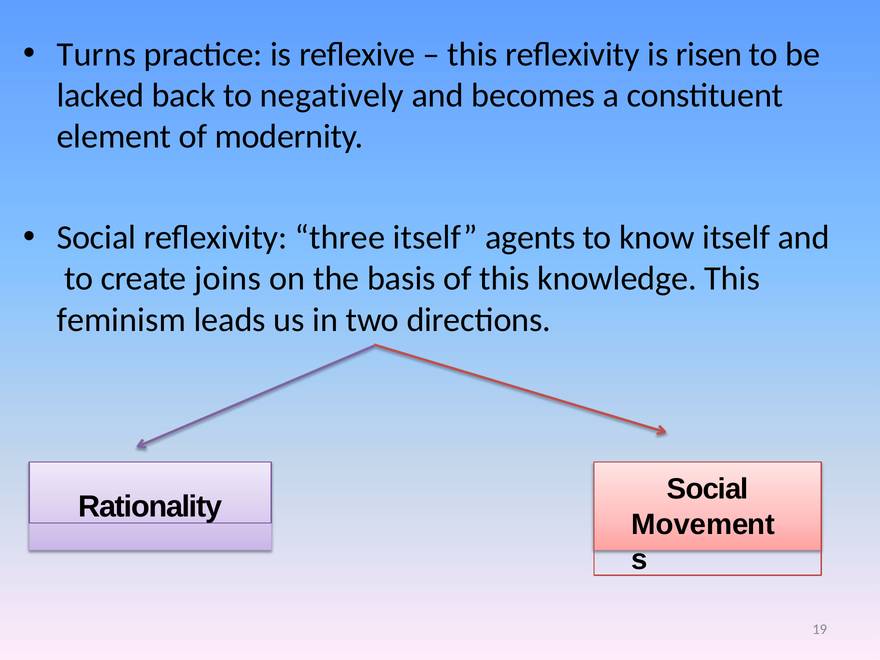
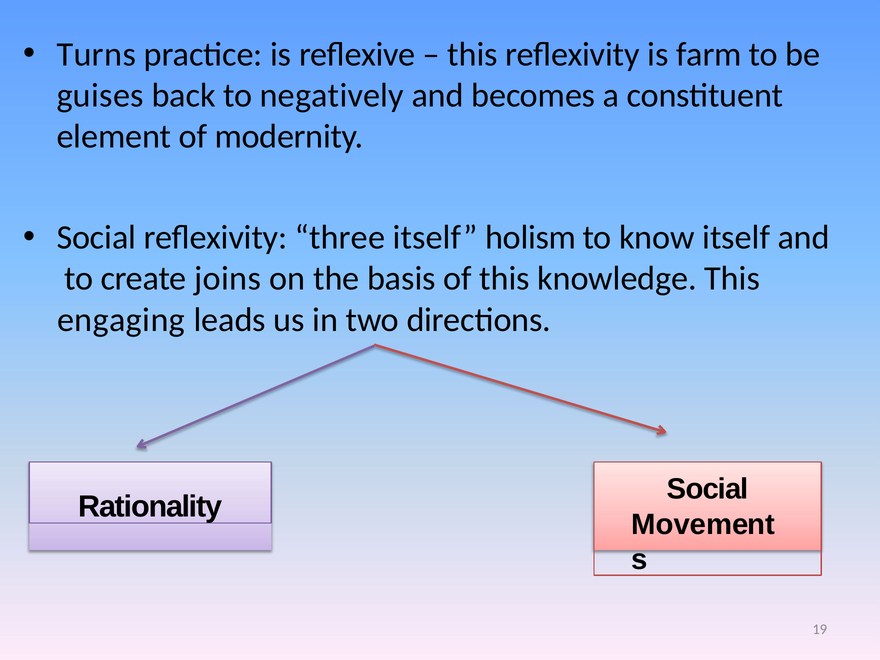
risen: risen -> farm (709, 54)
lacked: lacked -> guises (100, 95)
agents: agents -> holism (531, 238)
feminism: feminism -> engaging (121, 320)
